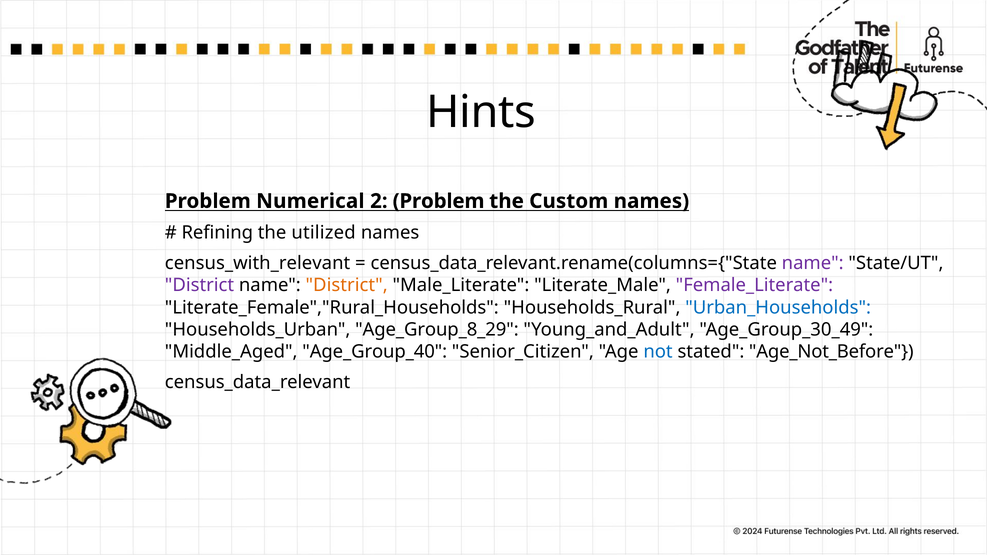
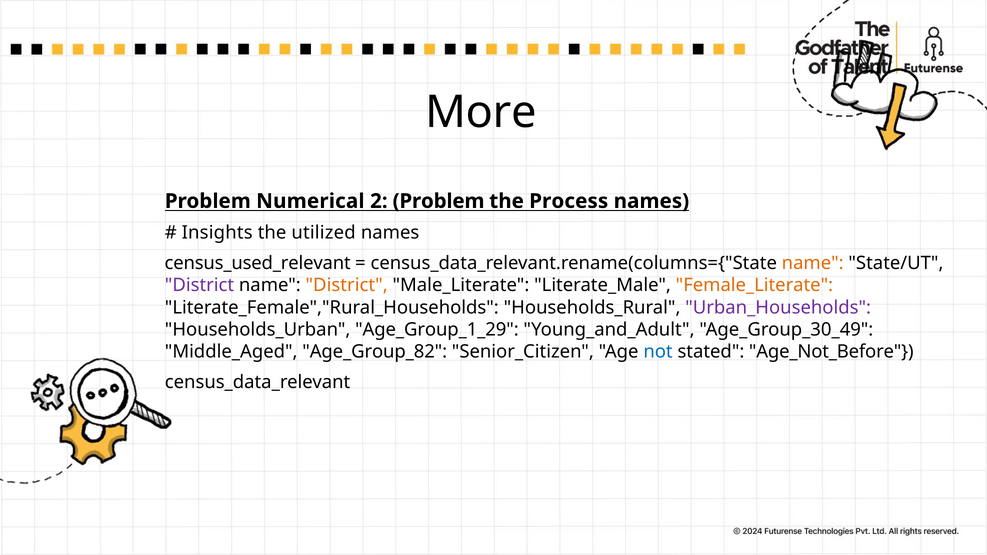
Hints: Hints -> More (481, 113)
Custom: Custom -> Process (569, 201)
Refining: Refining -> Insights (217, 233)
census_with_relevant: census_with_relevant -> census_used_relevant (258, 263)
name colour: purple -> orange (813, 263)
Female_Literate colour: purple -> orange (754, 285)
Urban_Households colour: blue -> purple (778, 308)
Age_Group_8_29: Age_Group_8_29 -> Age_Group_1_29 (437, 330)
Age_Group_40: Age_Group_40 -> Age_Group_82 (375, 352)
